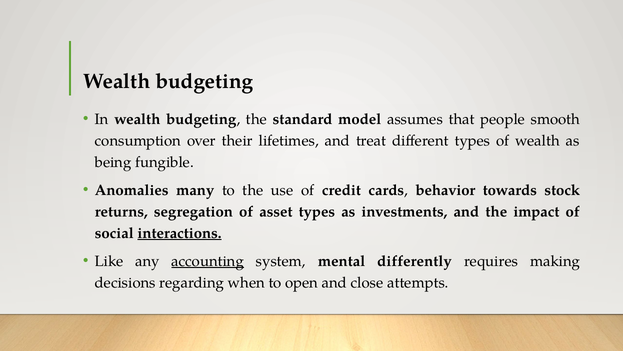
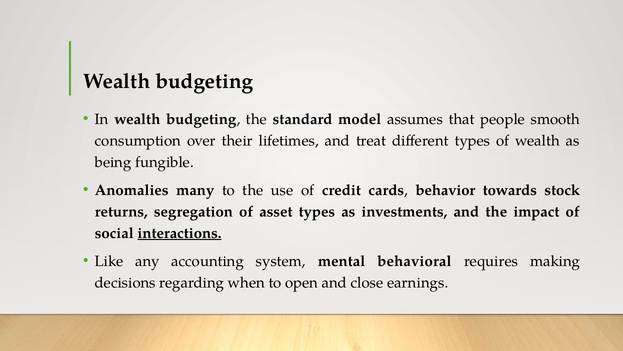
accounting underline: present -> none (208, 261)
differently: differently -> behavioral (414, 261)
attempts: attempts -> earnings (418, 282)
